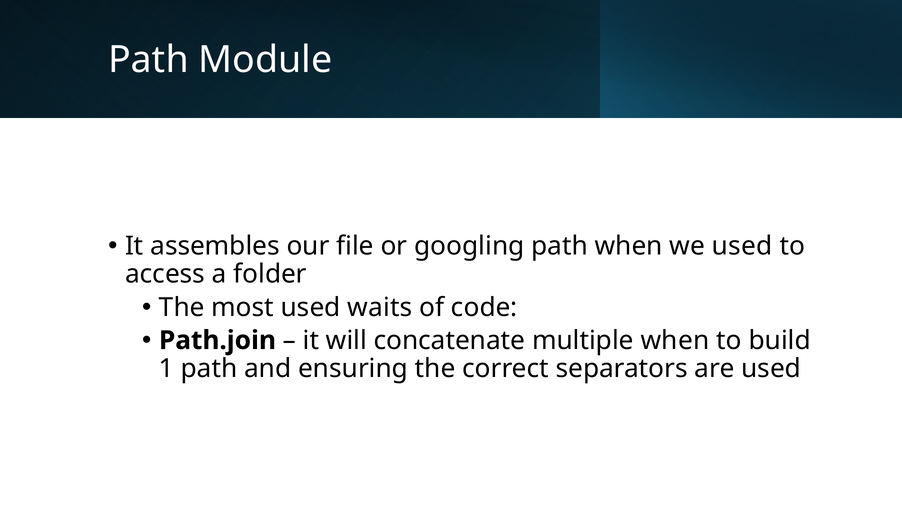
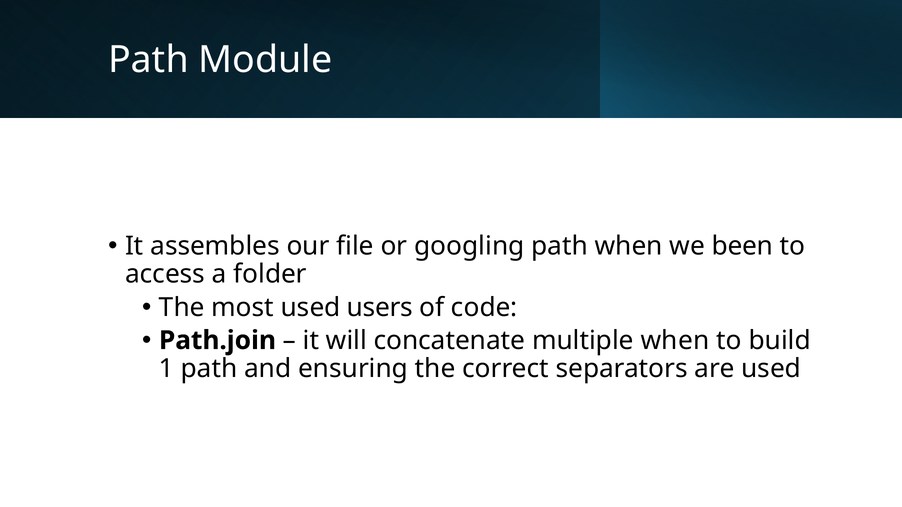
we used: used -> been (742, 246)
waits: waits -> users (380, 308)
